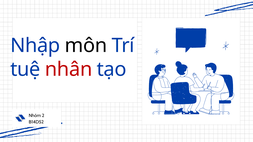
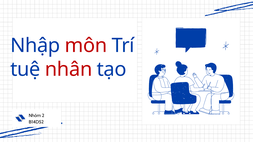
môn colour: black -> red (86, 46)
